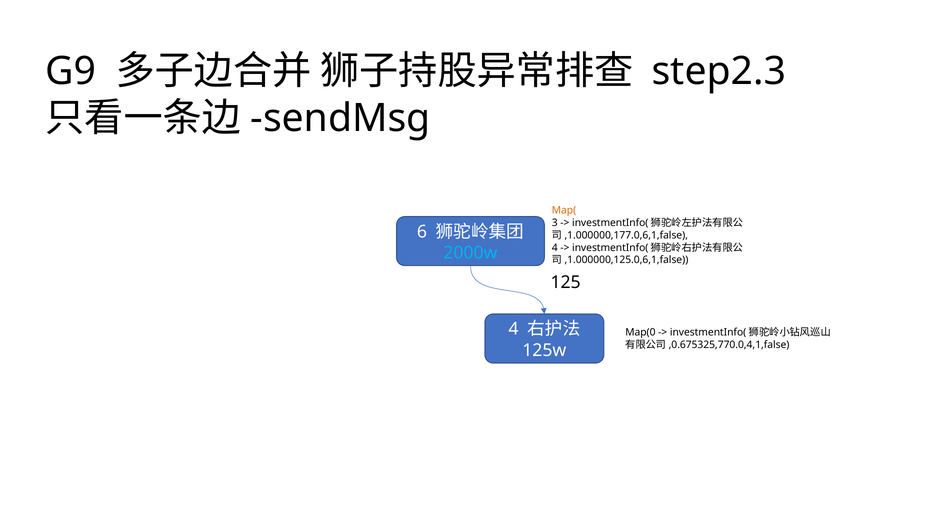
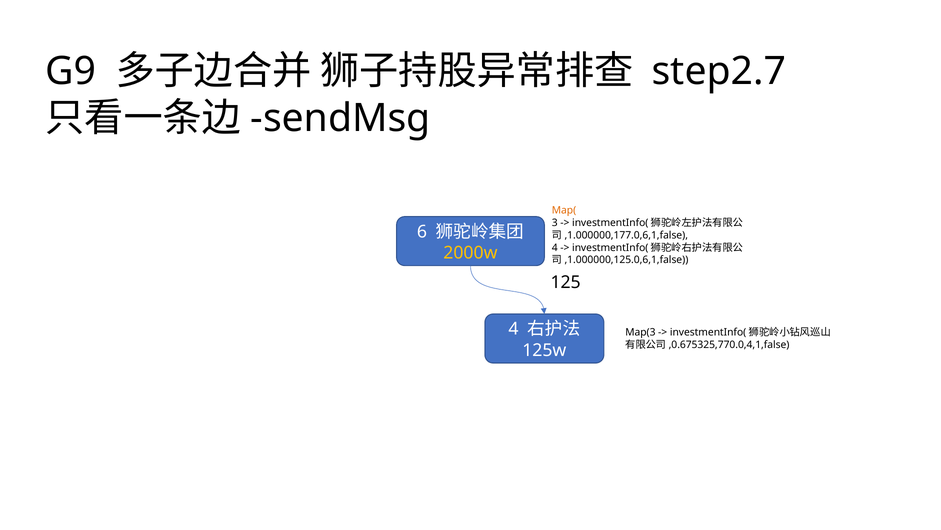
step2.3: step2.3 -> step2.7 (719, 71)
2000w colour: light blue -> yellow (470, 253)
Map(0: Map(0 -> Map(3 (640, 332)
